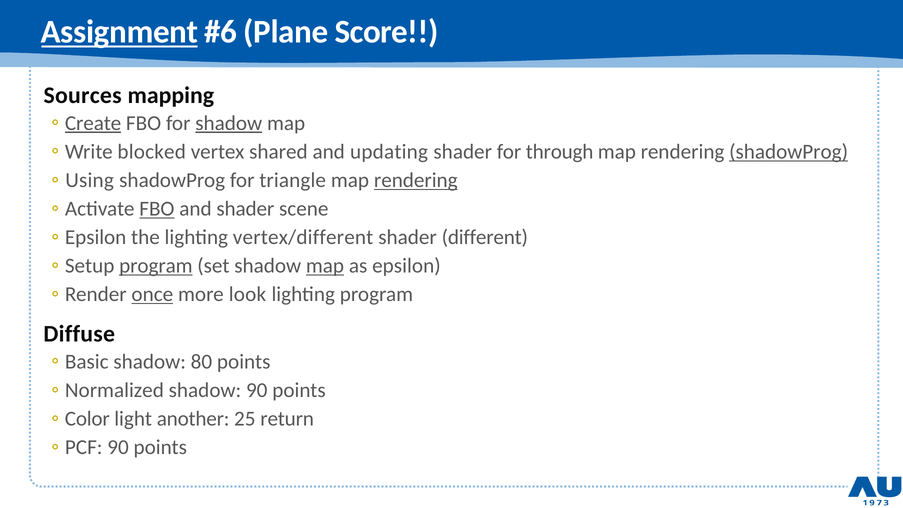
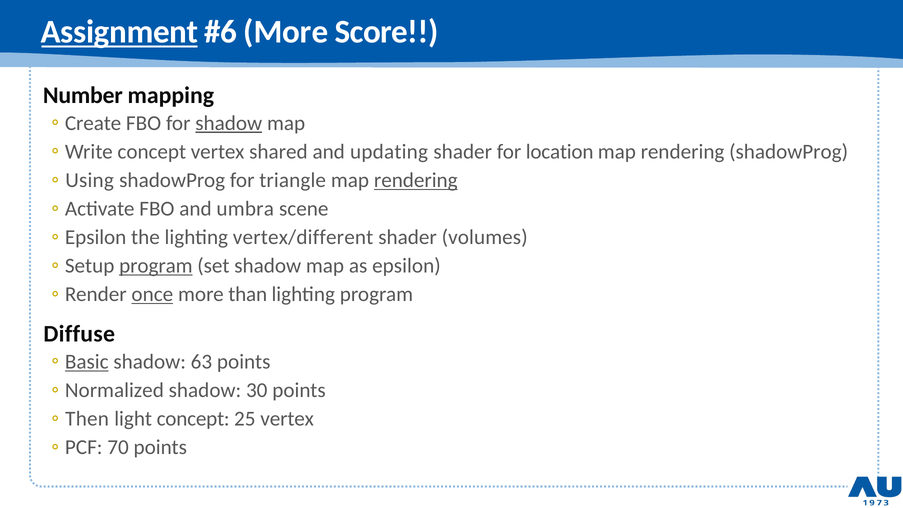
Plane: Plane -> More (286, 32)
Sources: Sources -> Number (83, 95)
Create underline: present -> none (93, 123)
Write blocked: blocked -> concept (152, 152)
through: through -> location (560, 152)
shadowProg underline: present -> none (789, 152)
FBO underline: present -> none (157, 209)
and shader: shader -> umbra (245, 209)
different: different -> volumes (485, 237)
map underline: present -> none (325, 266)
look: look -> than (248, 294)
Basic underline: none -> present (87, 362)
80: 80 -> 63 (201, 362)
shadow 90: 90 -> 30 (257, 390)
Color: Color -> Then (87, 419)
light another: another -> concept (193, 419)
25 return: return -> vertex (287, 419)
PCF 90: 90 -> 70 (118, 447)
